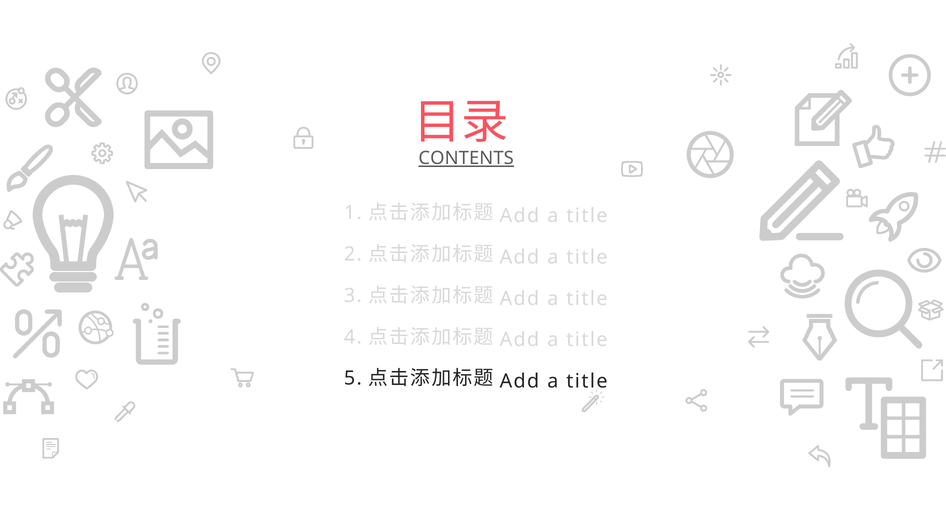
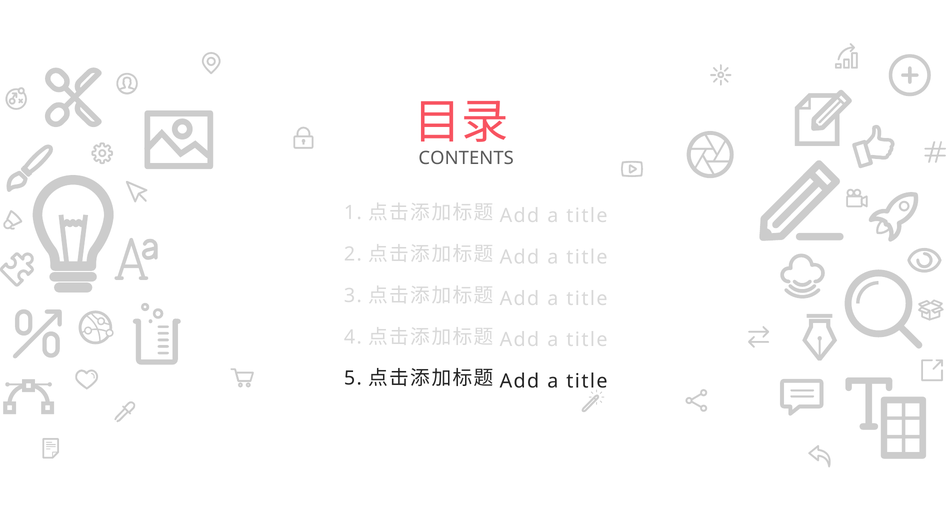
CONTENTS underline: present -> none (466, 158)
